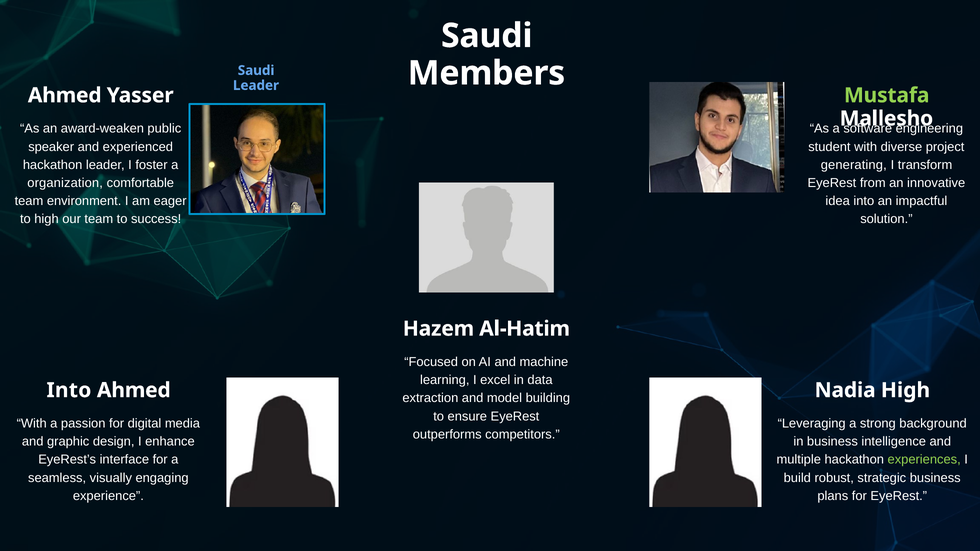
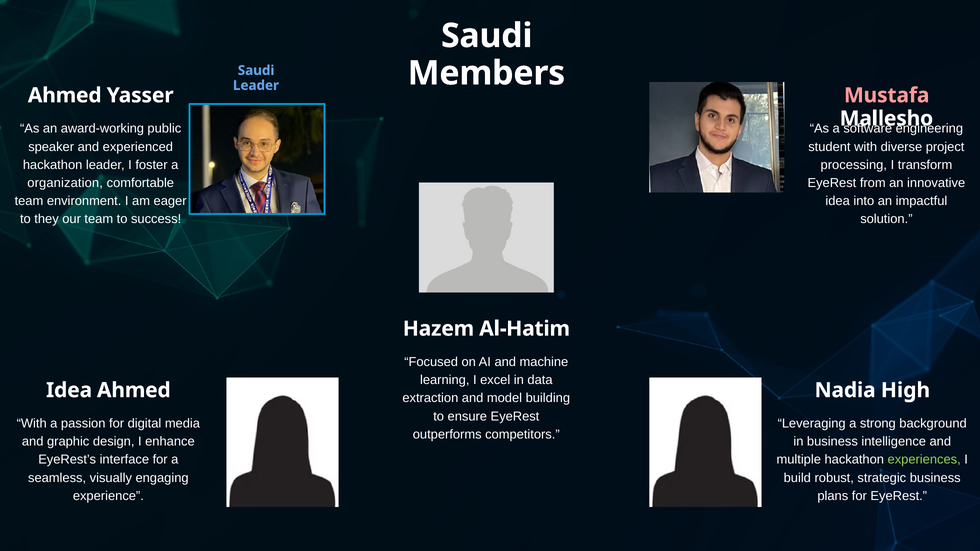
Mustafa colour: light green -> pink (887, 95)
award-weaken: award-weaken -> award-working (102, 129)
generating: generating -> processing (854, 165)
to high: high -> they (47, 219)
Into: Into -> Idea (69, 390)
